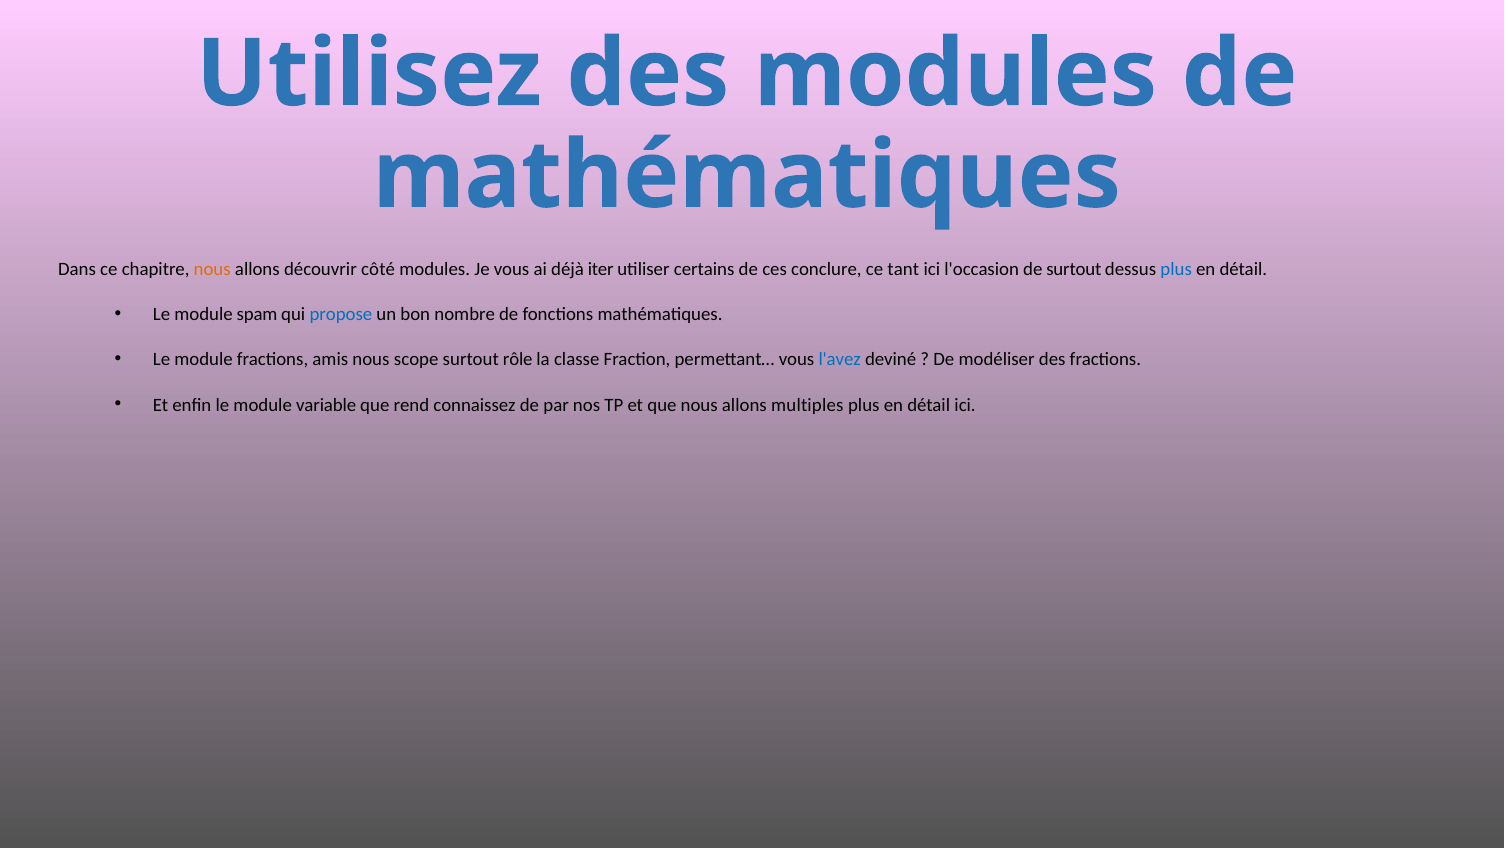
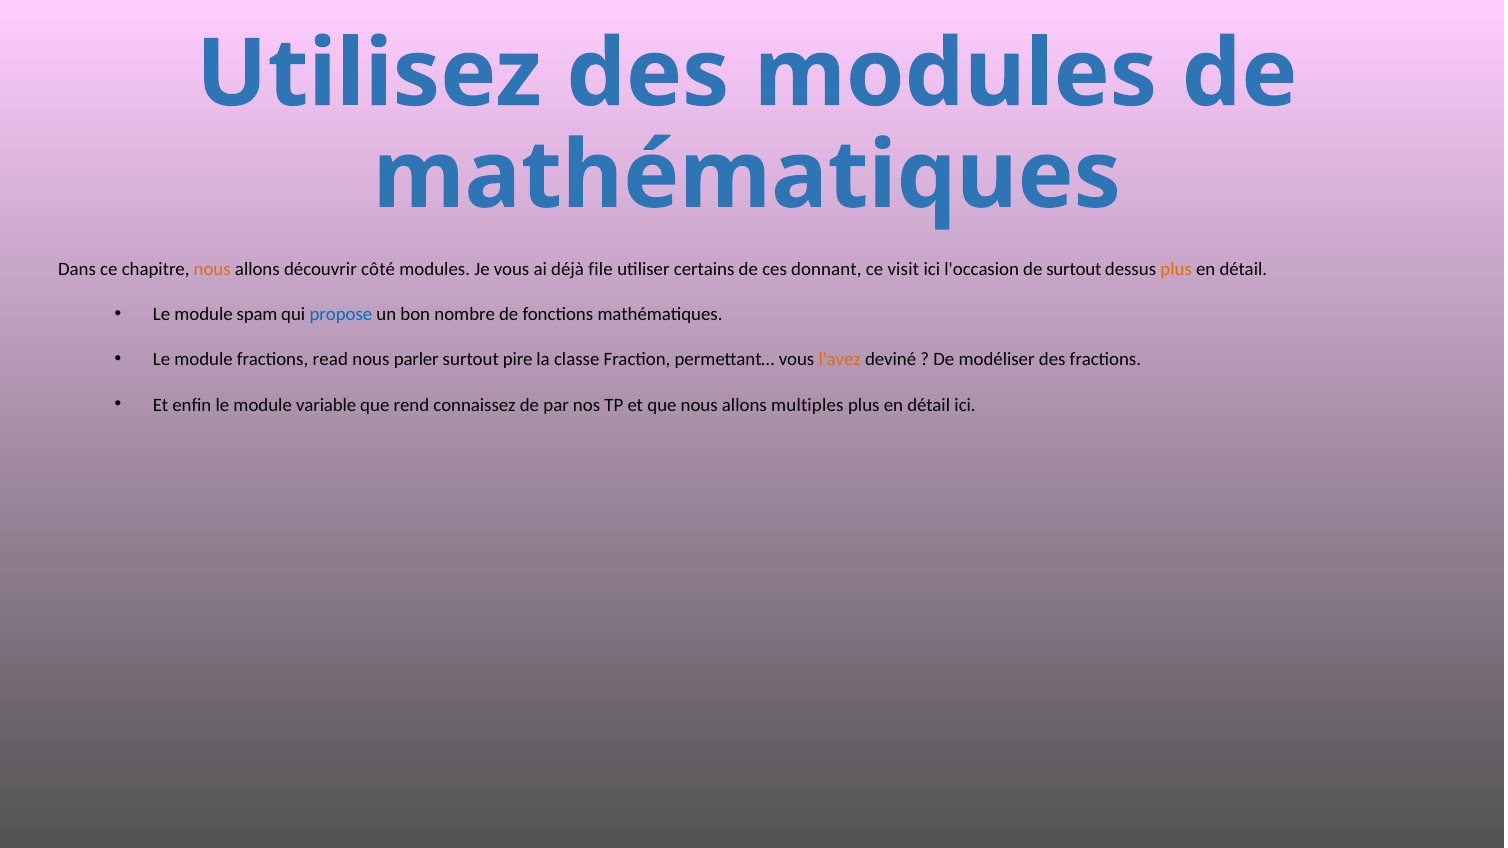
iter: iter -> file (601, 269)
conclure: conclure -> donnant (826, 269)
tant: tant -> visit (903, 269)
plus colour: blue -> orange (1176, 269)
amis: amis -> read (330, 360)
scope: scope -> parler (416, 360)
rôle: rôle -> pire (518, 360)
l'avez colour: blue -> orange (840, 360)
